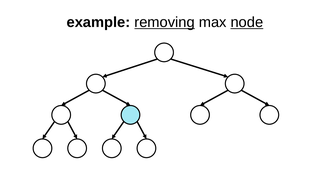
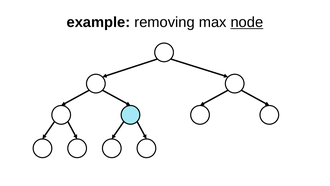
removing underline: present -> none (165, 22)
